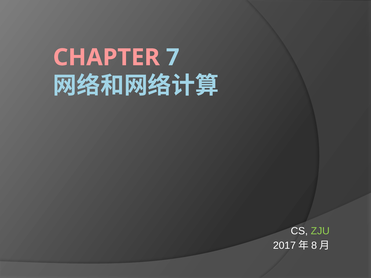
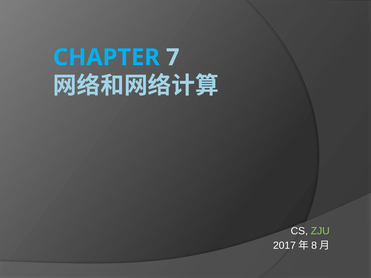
CHAPTER colour: pink -> light blue (106, 57)
